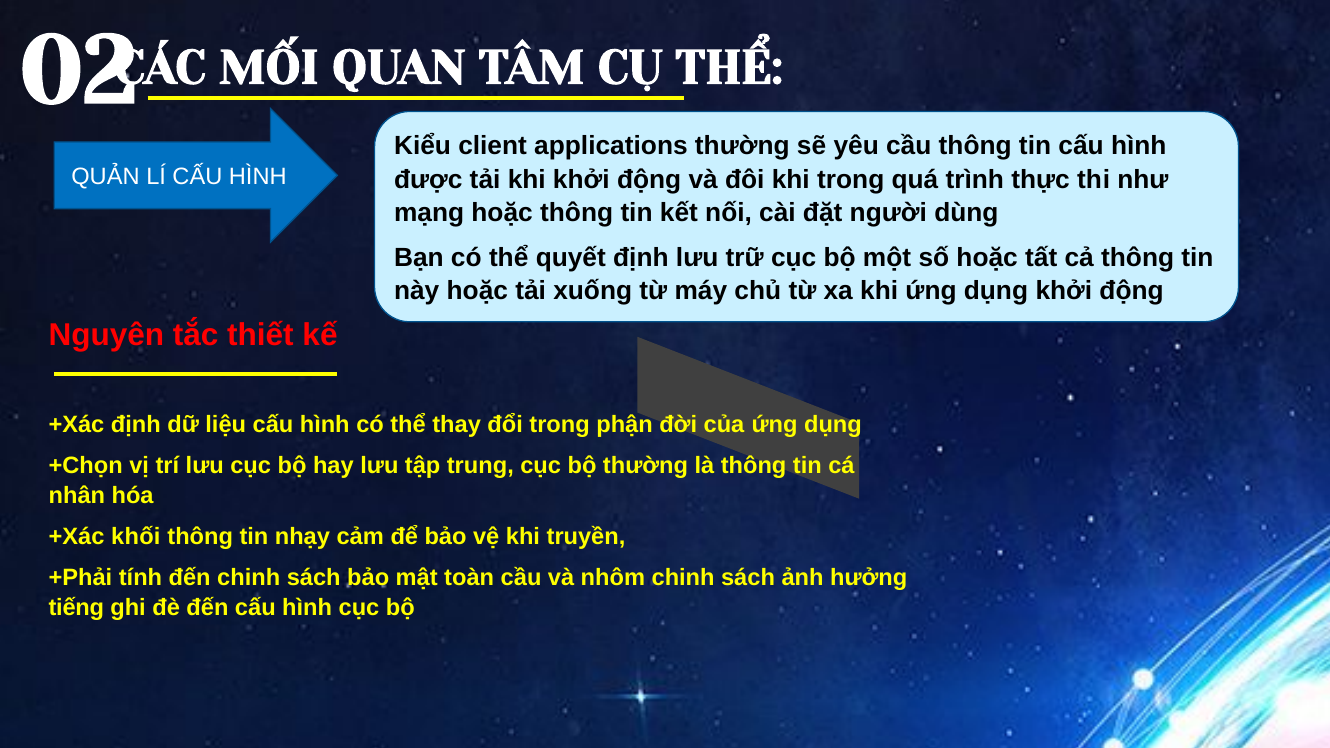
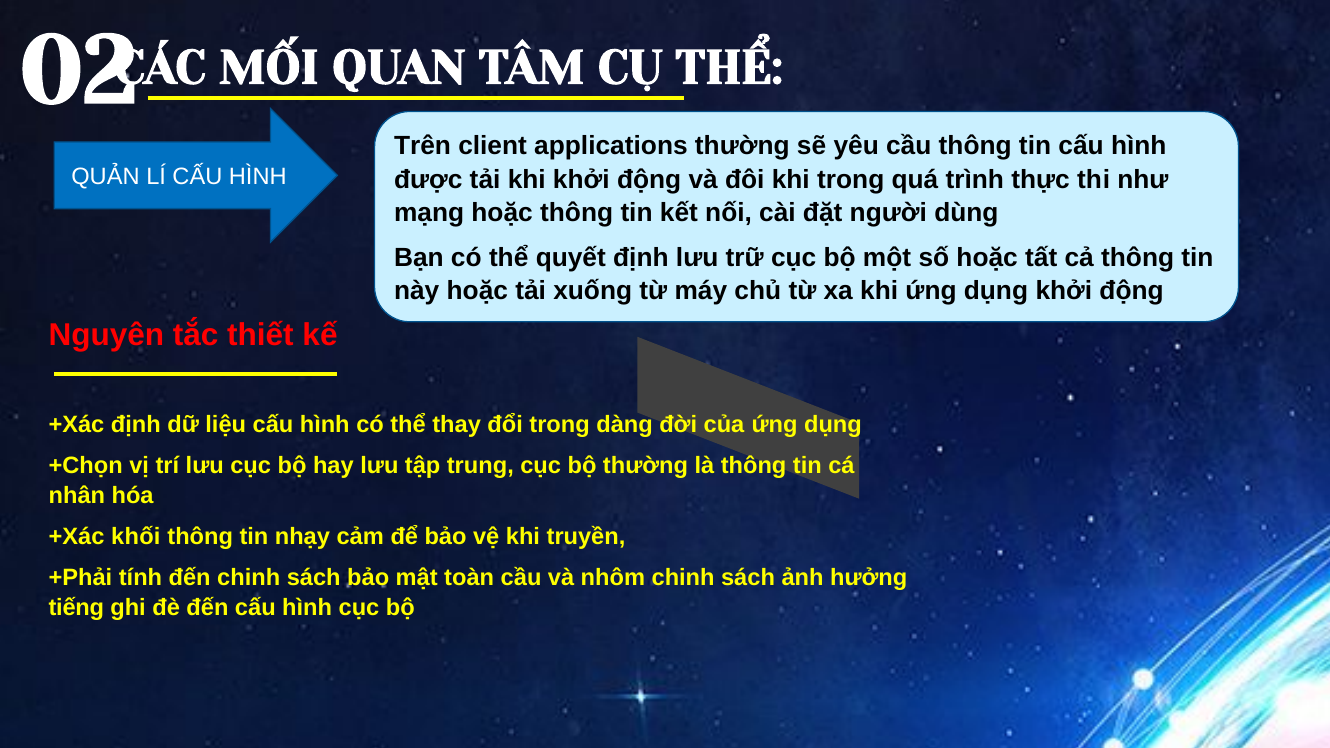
Kiểu: Kiểu -> Trên (423, 146)
phận: phận -> dàng (625, 425)
